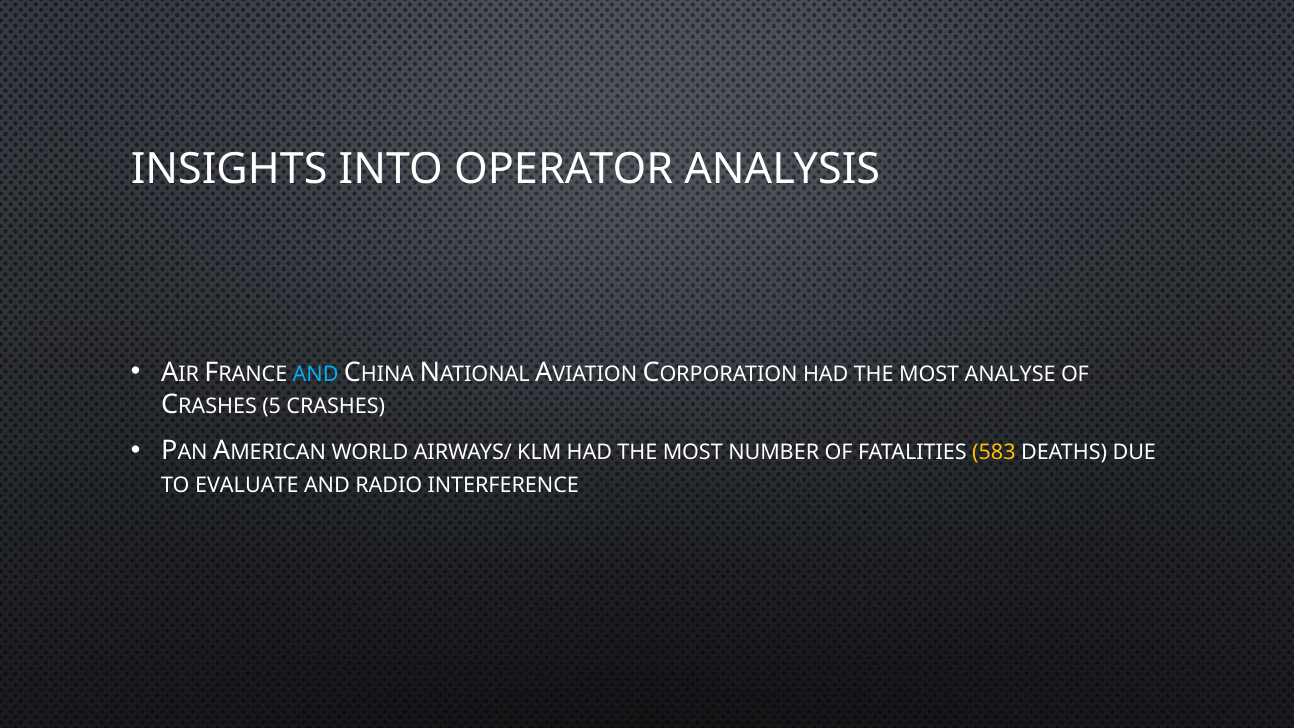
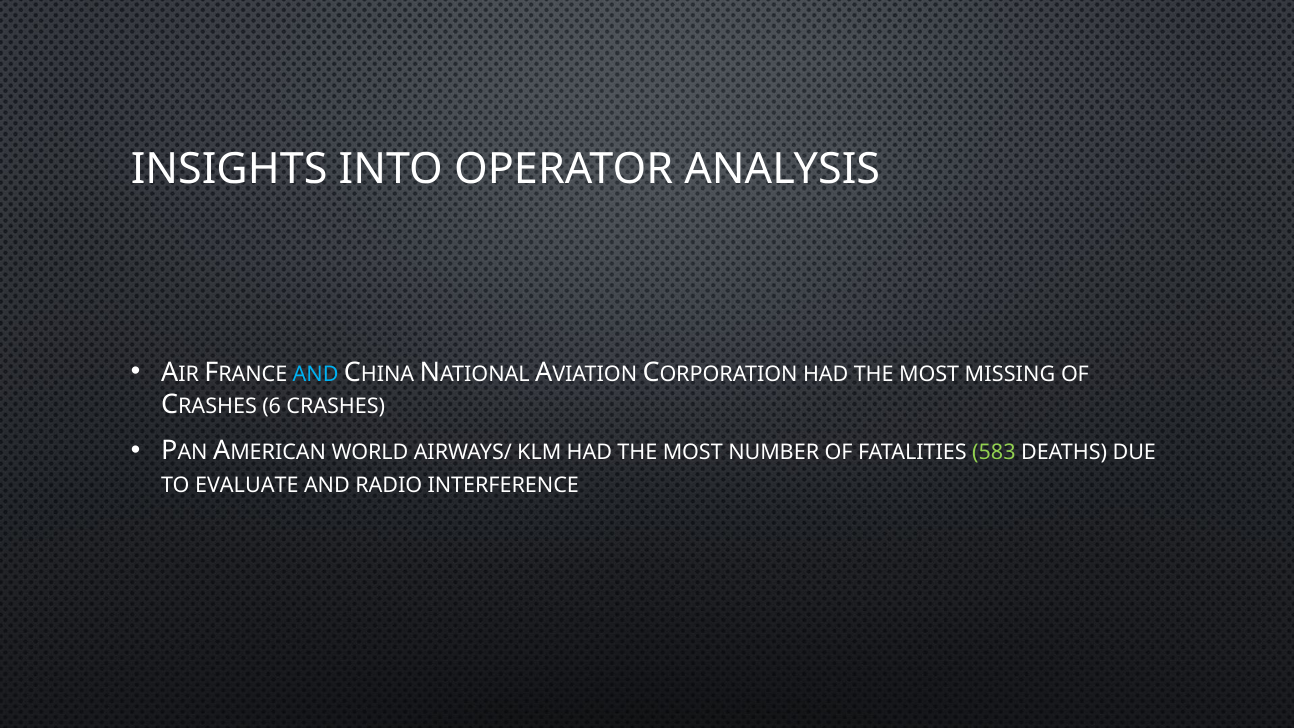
ANALYSE: ANALYSE -> MISSING (1010, 374)
5: 5 -> 6 (272, 407)
583 colour: yellow -> light green (994, 452)
